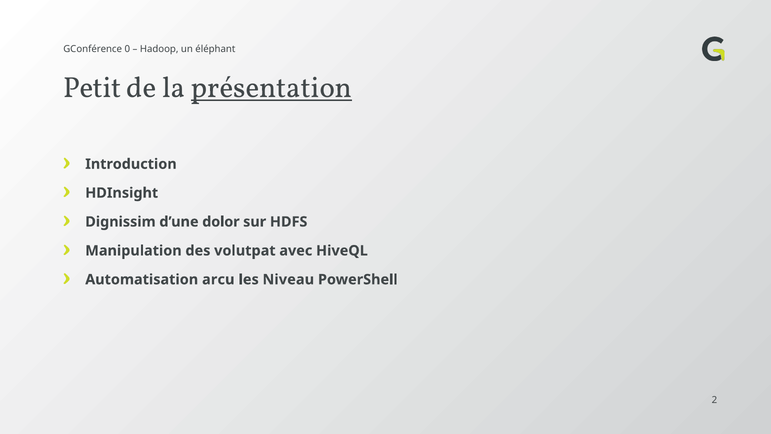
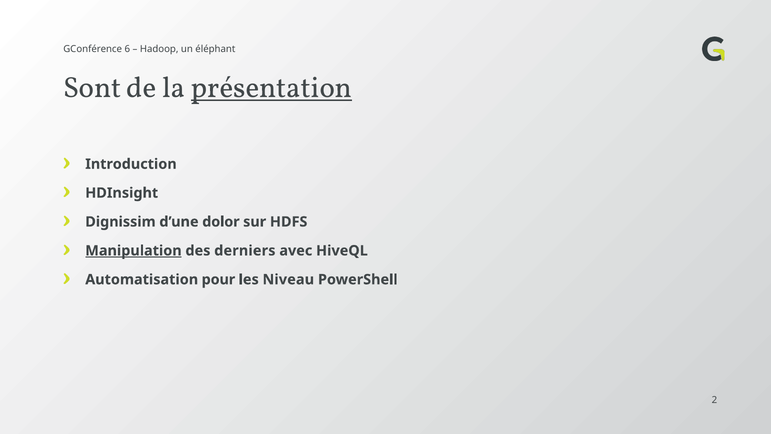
0: 0 -> 6 (127, 49)
Petit: Petit -> Sont (92, 88)
Manipulation underline: none -> present (133, 250)
volutpat: volutpat -> derniers (245, 250)
arcu: arcu -> pour (218, 279)
